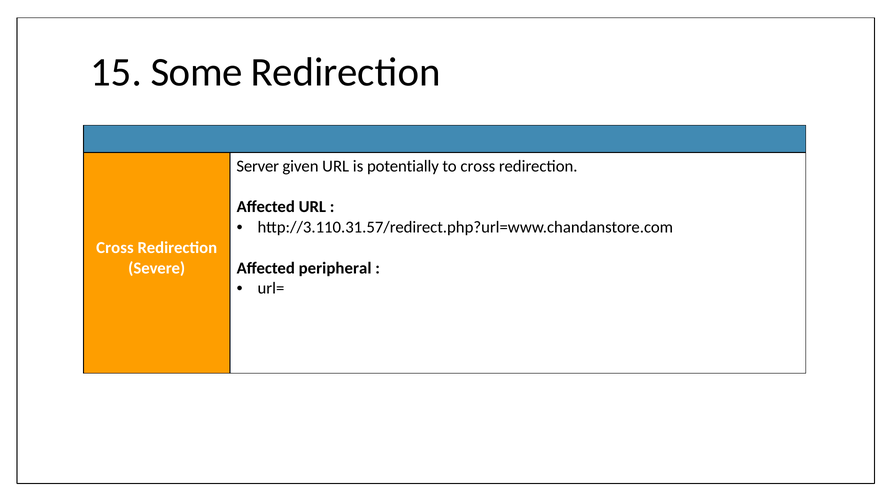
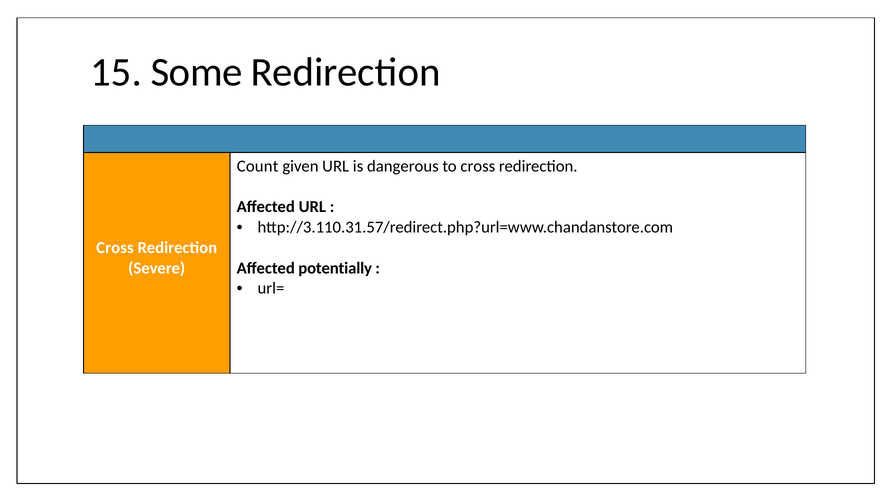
Server: Server -> Count (258, 166)
potentially: potentially -> dangerous (403, 166)
peripheral: peripheral -> potentially (335, 268)
